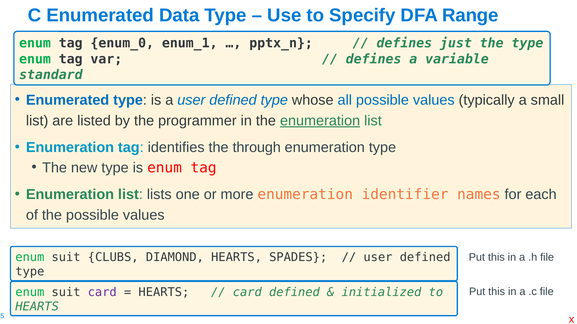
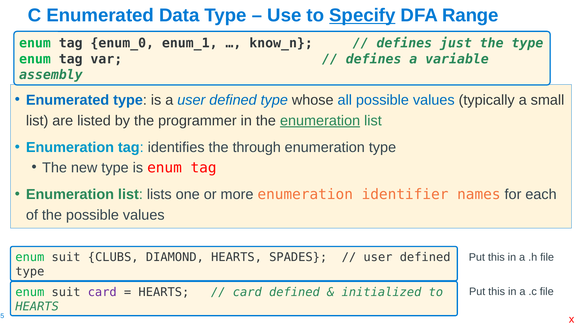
Specify underline: none -> present (362, 15)
pptx_n: pptx_n -> know_n (281, 43)
standard: standard -> assembly (51, 75)
